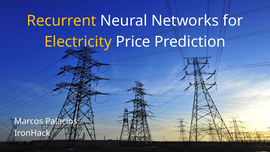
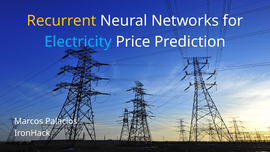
Electricity colour: yellow -> light blue (78, 42)
